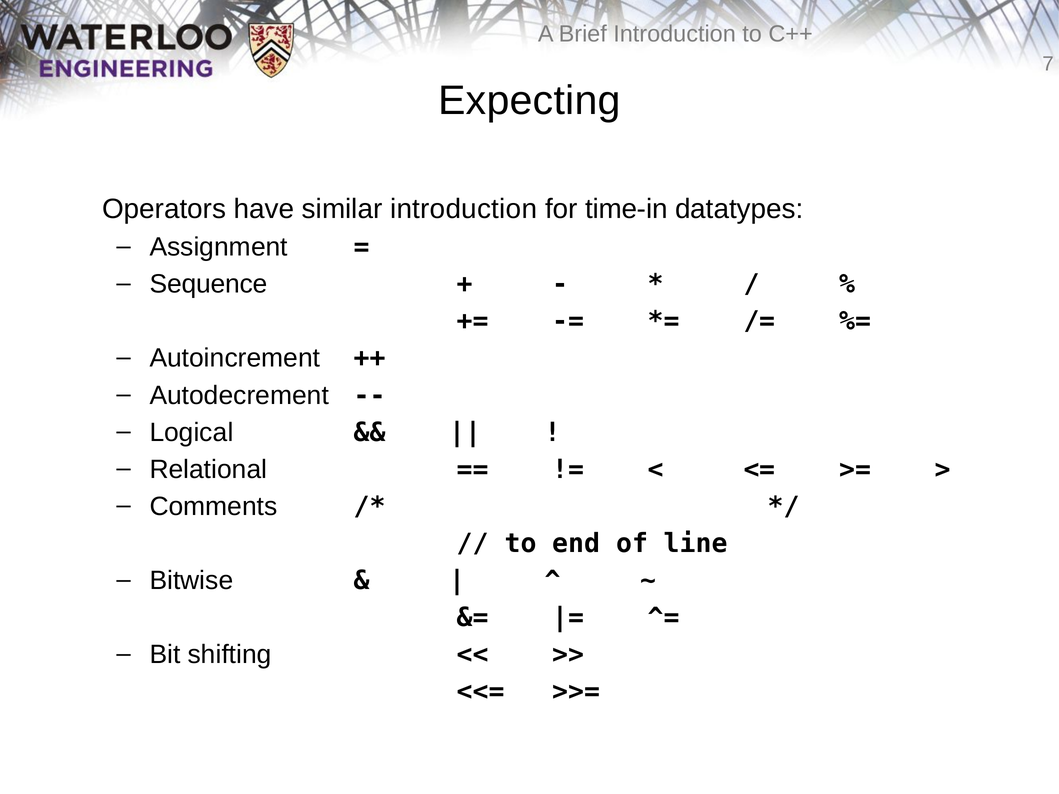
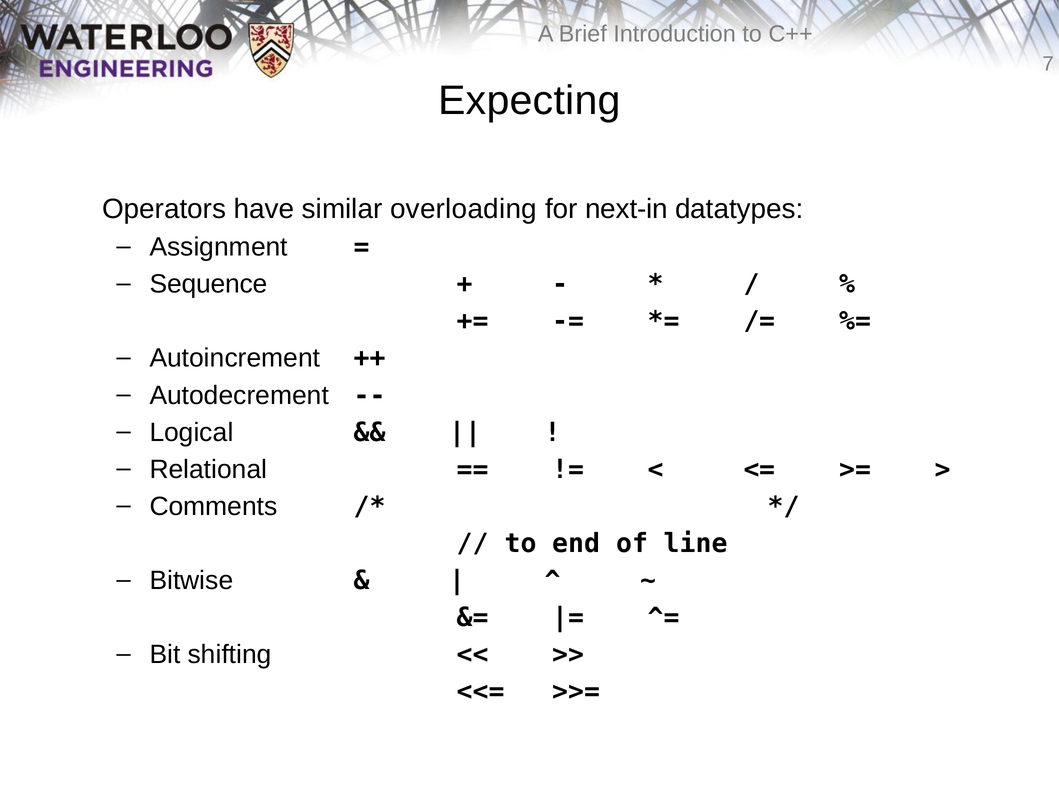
similar introduction: introduction -> overloading (464, 209)
time-in: time-in -> next-in (626, 209)
